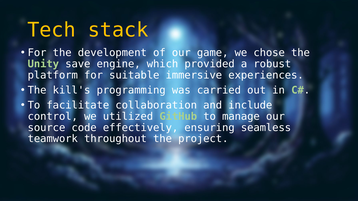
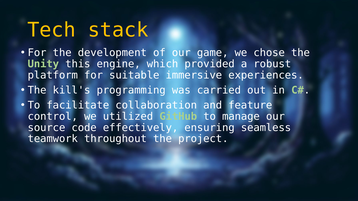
save: save -> this (78, 64)
include: include -> feature (250, 105)
